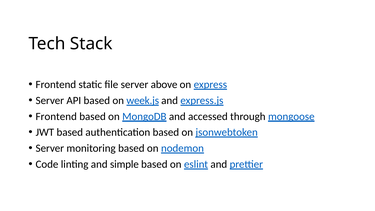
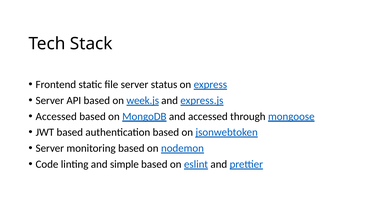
above: above -> status (164, 85)
Frontend: Frontend -> Accessed (56, 116)
